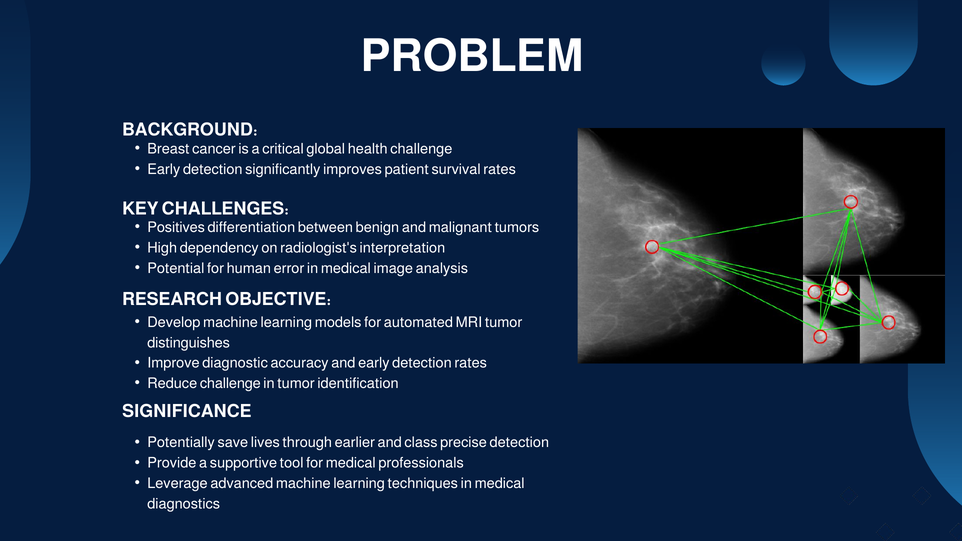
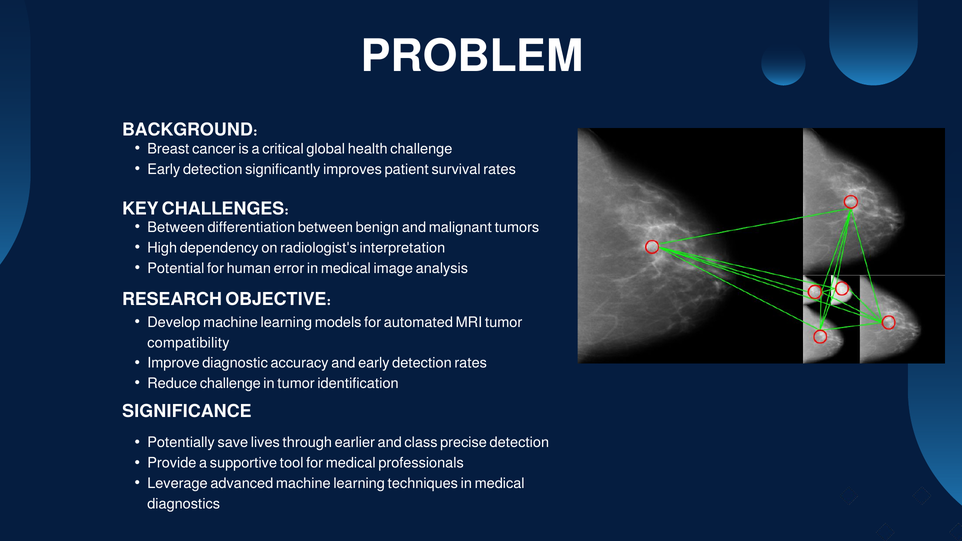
Positives: Positives -> Between (176, 227)
distinguishes: distinguishes -> compatibility (188, 343)
